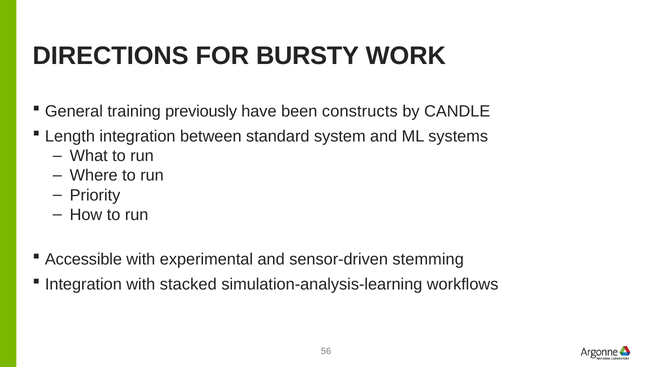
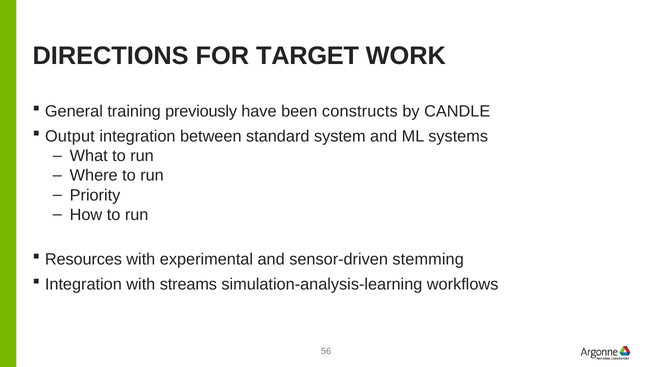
BURSTY: BURSTY -> TARGET (308, 56)
Length: Length -> Output (70, 136)
Accessible: Accessible -> Resources (83, 259)
stacked: stacked -> streams (188, 284)
